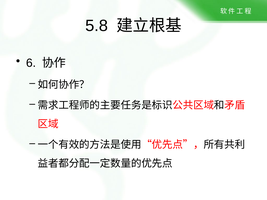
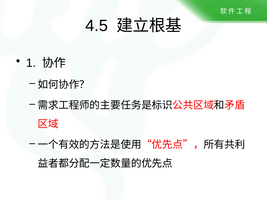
5.8: 5.8 -> 4.5 (97, 26)
6: 6 -> 1 (31, 63)
